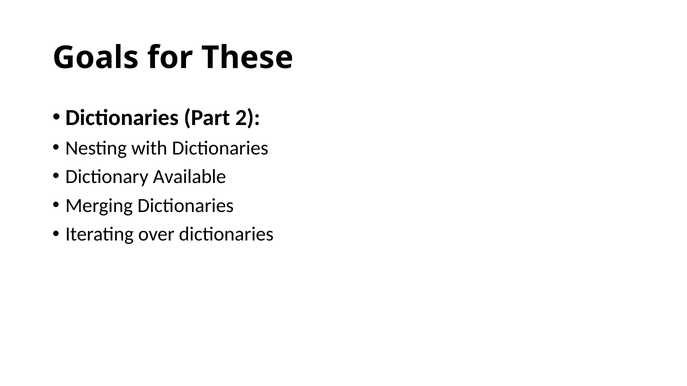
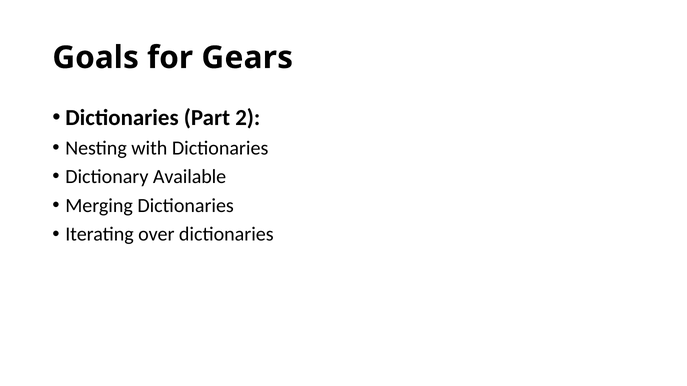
These: These -> Gears (247, 58)
